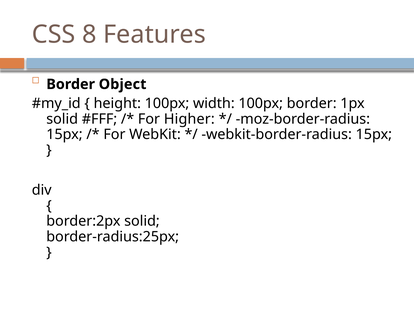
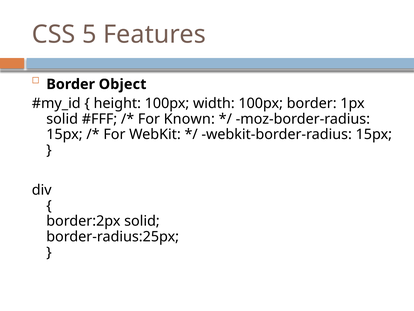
8: 8 -> 5 (89, 35)
Higher: Higher -> Known (189, 119)
